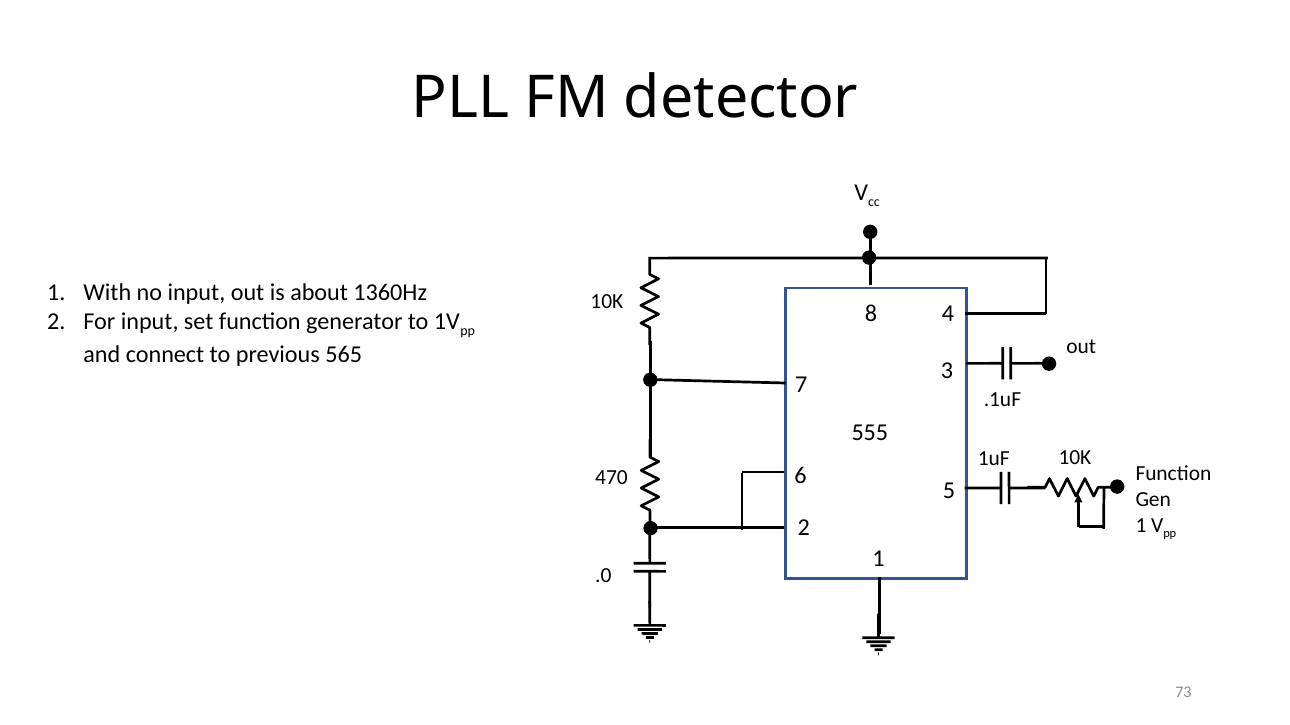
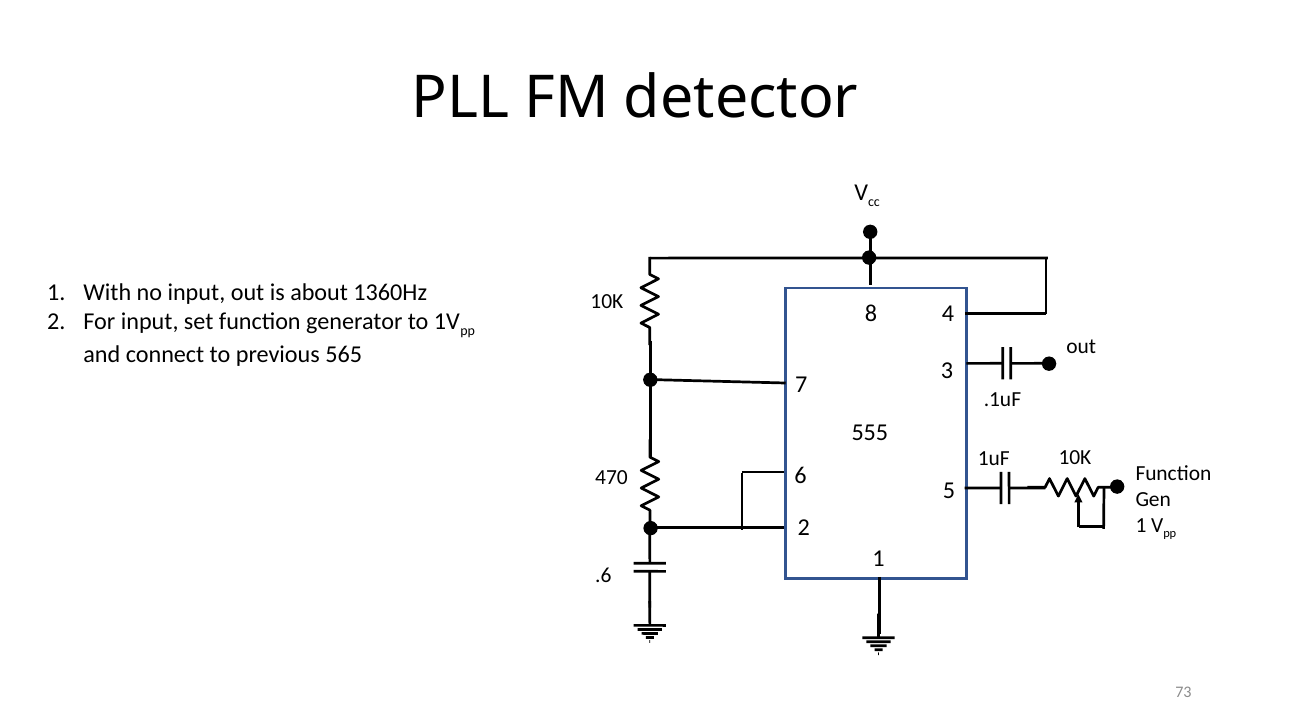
.0: .0 -> .6 (603, 576)
